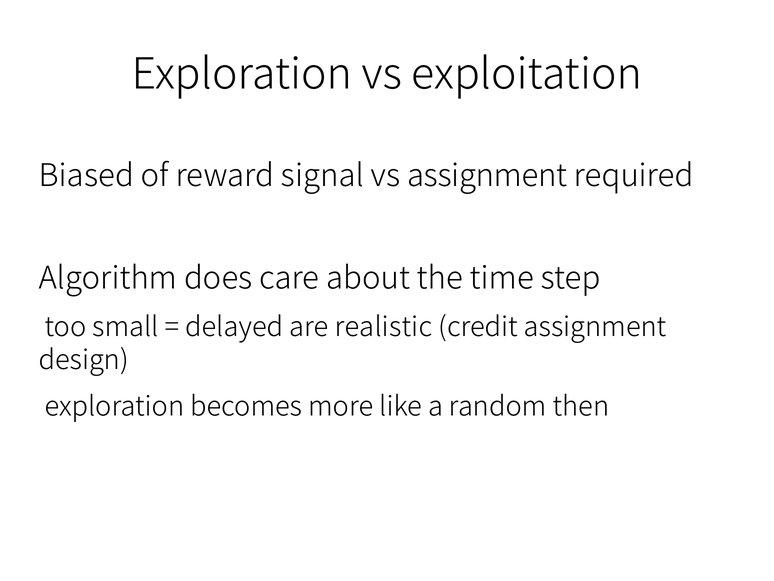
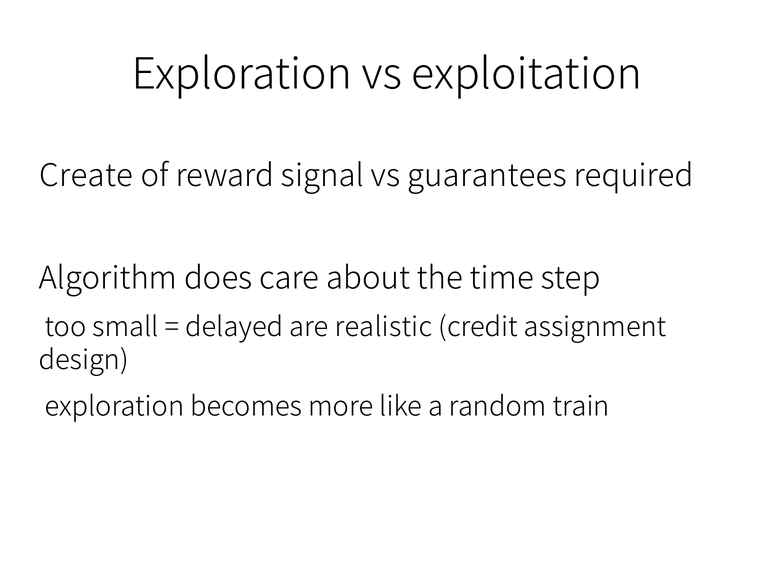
Biased: Biased -> Create (86, 176)
vs assignment: assignment -> guarantees (487, 176)
then: then -> train (581, 406)
